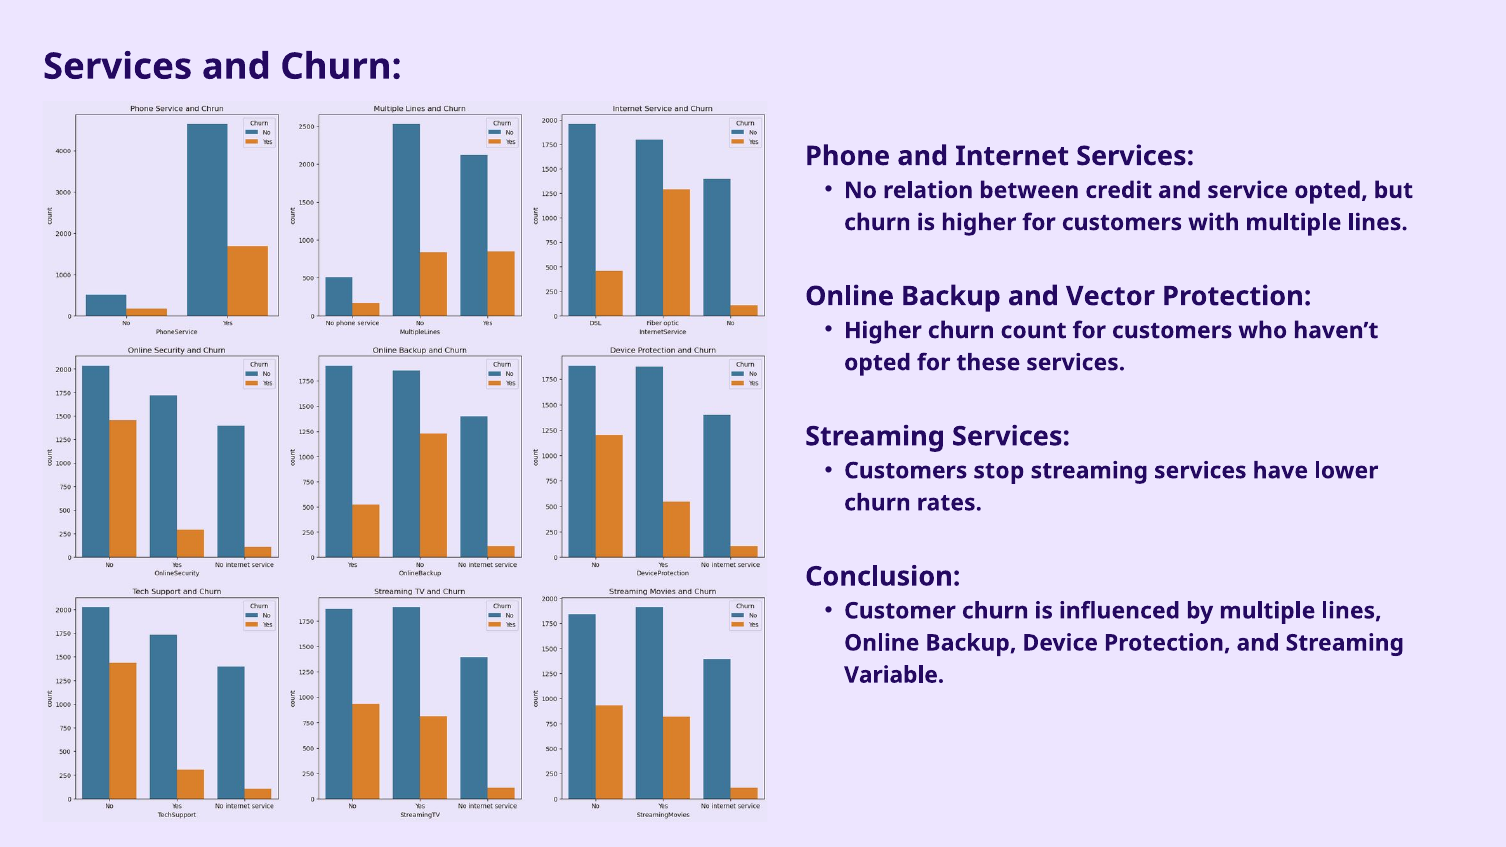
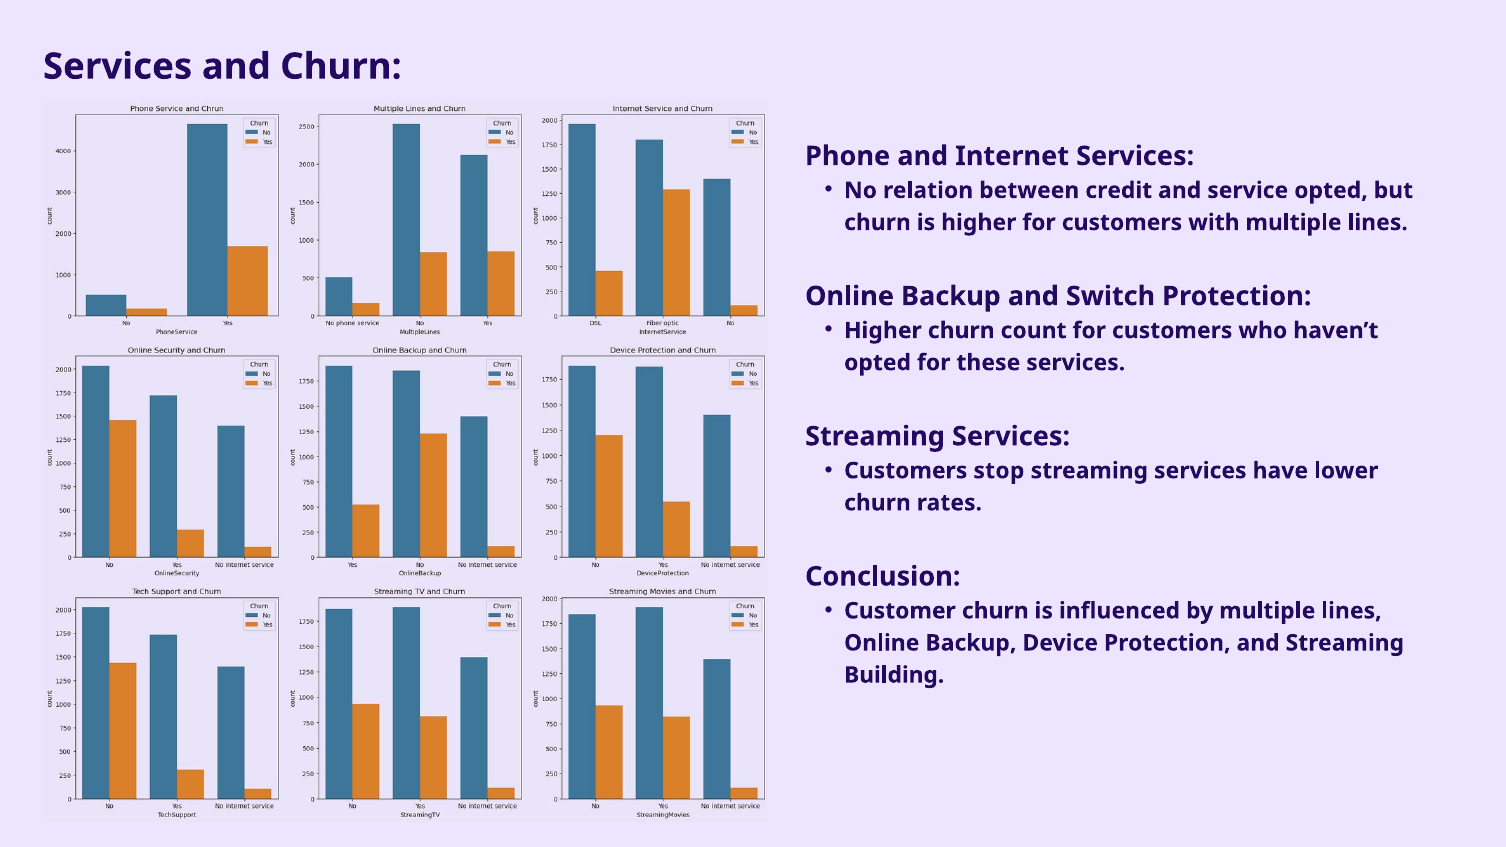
Vector: Vector -> Switch (1111, 296)
Variable: Variable -> Building (894, 675)
